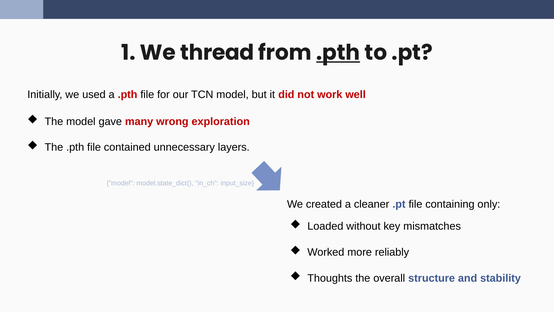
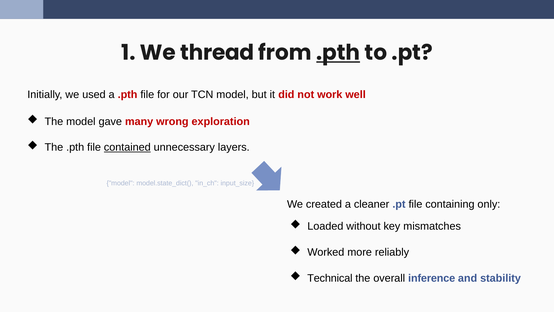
contained underline: none -> present (127, 147)
Thoughts: Thoughts -> Technical (330, 278)
structure: structure -> inference (432, 278)
